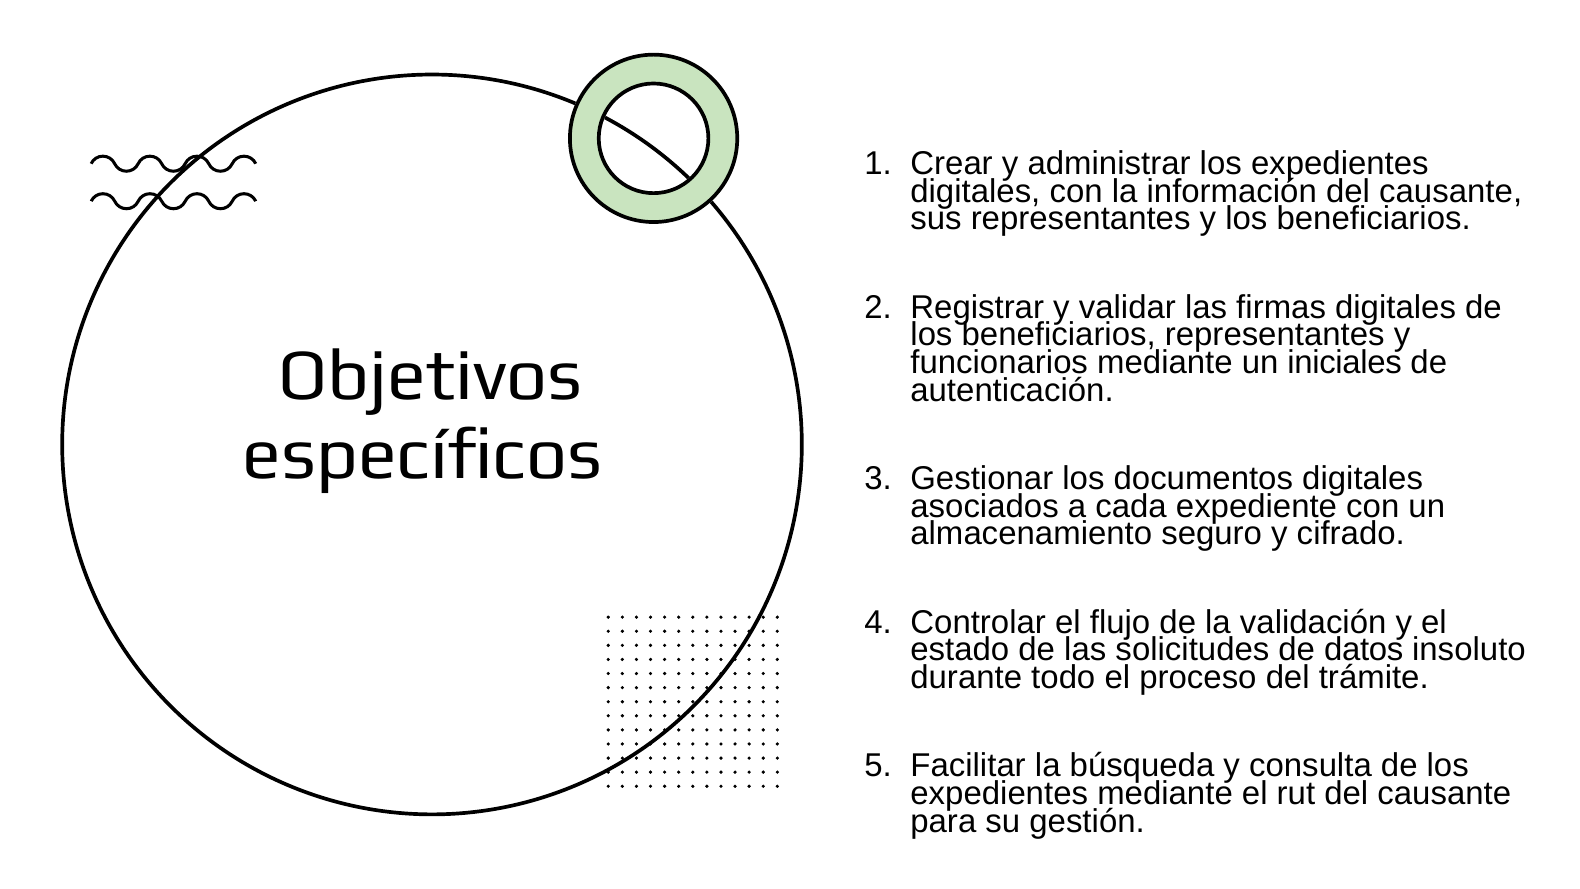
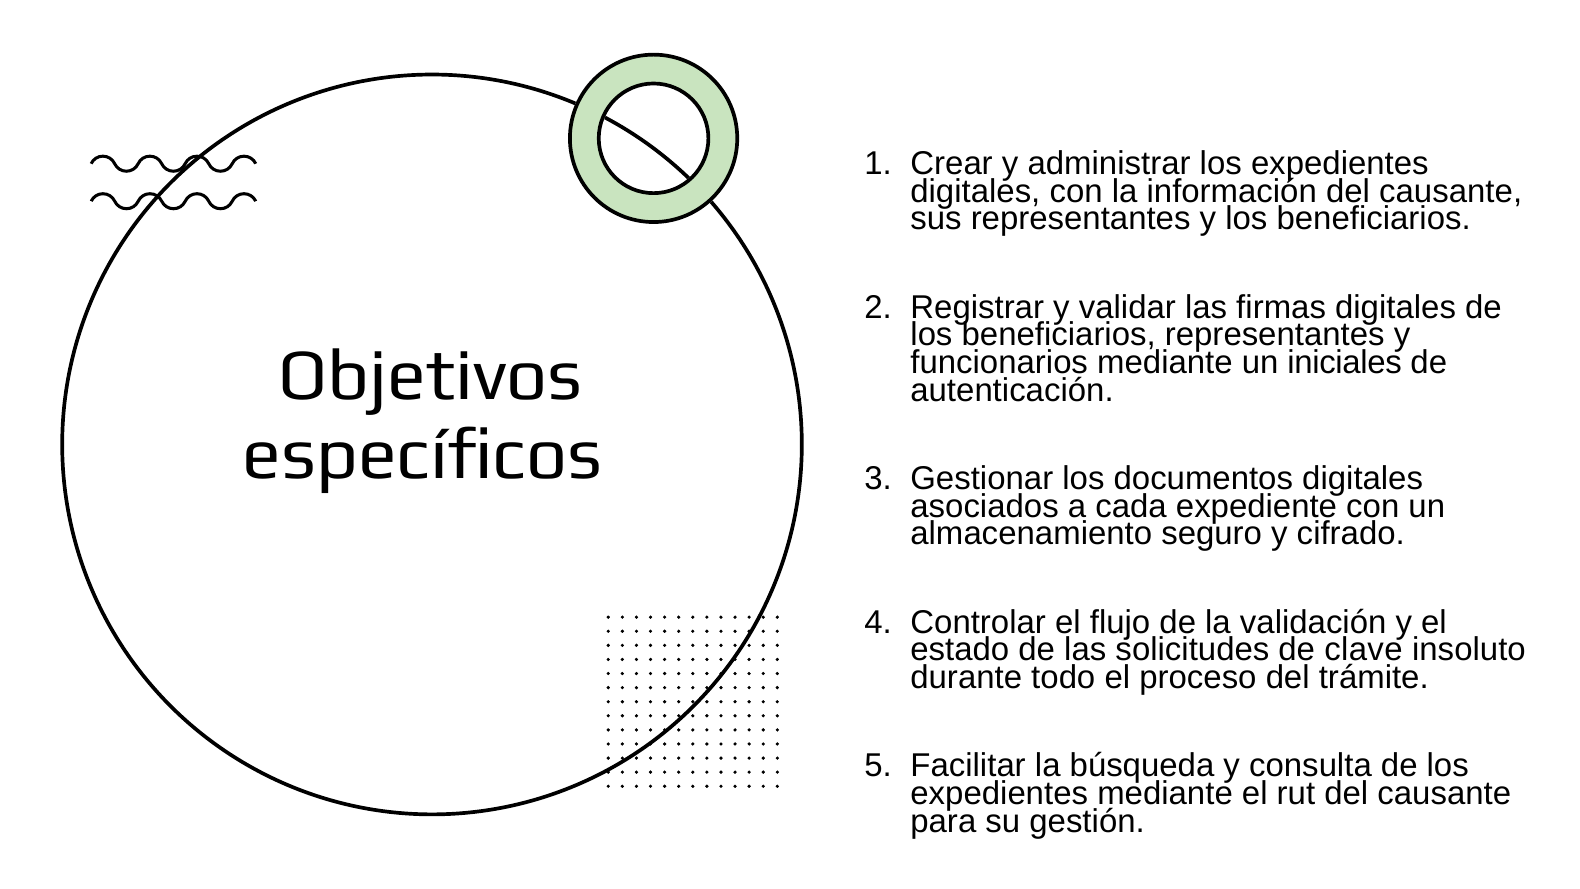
datos: datos -> clave (1364, 650)
